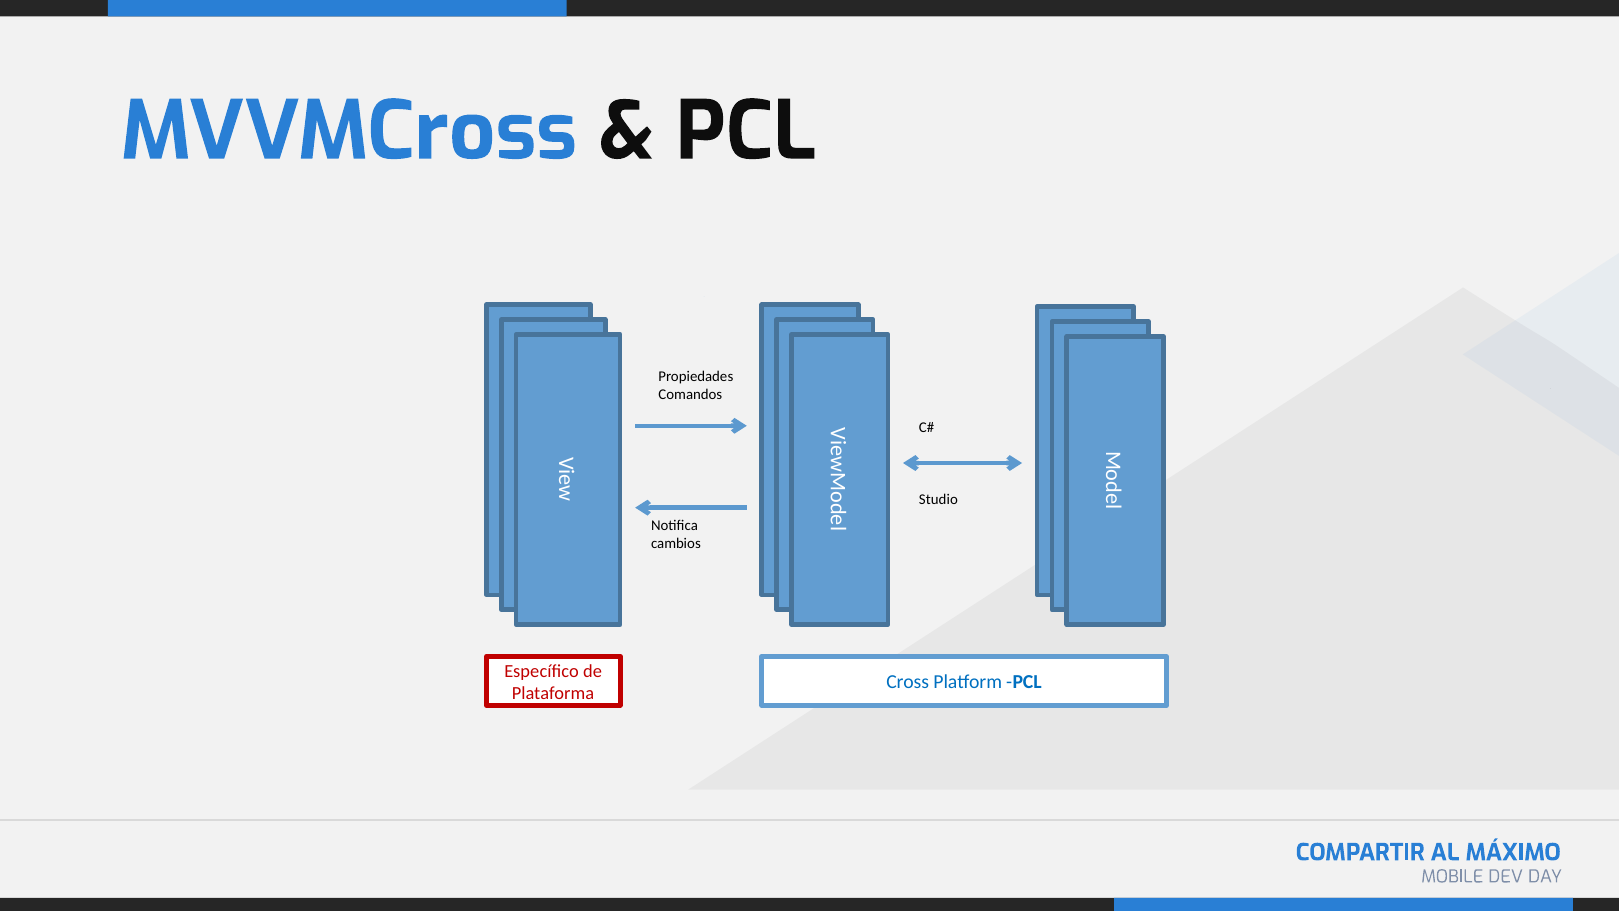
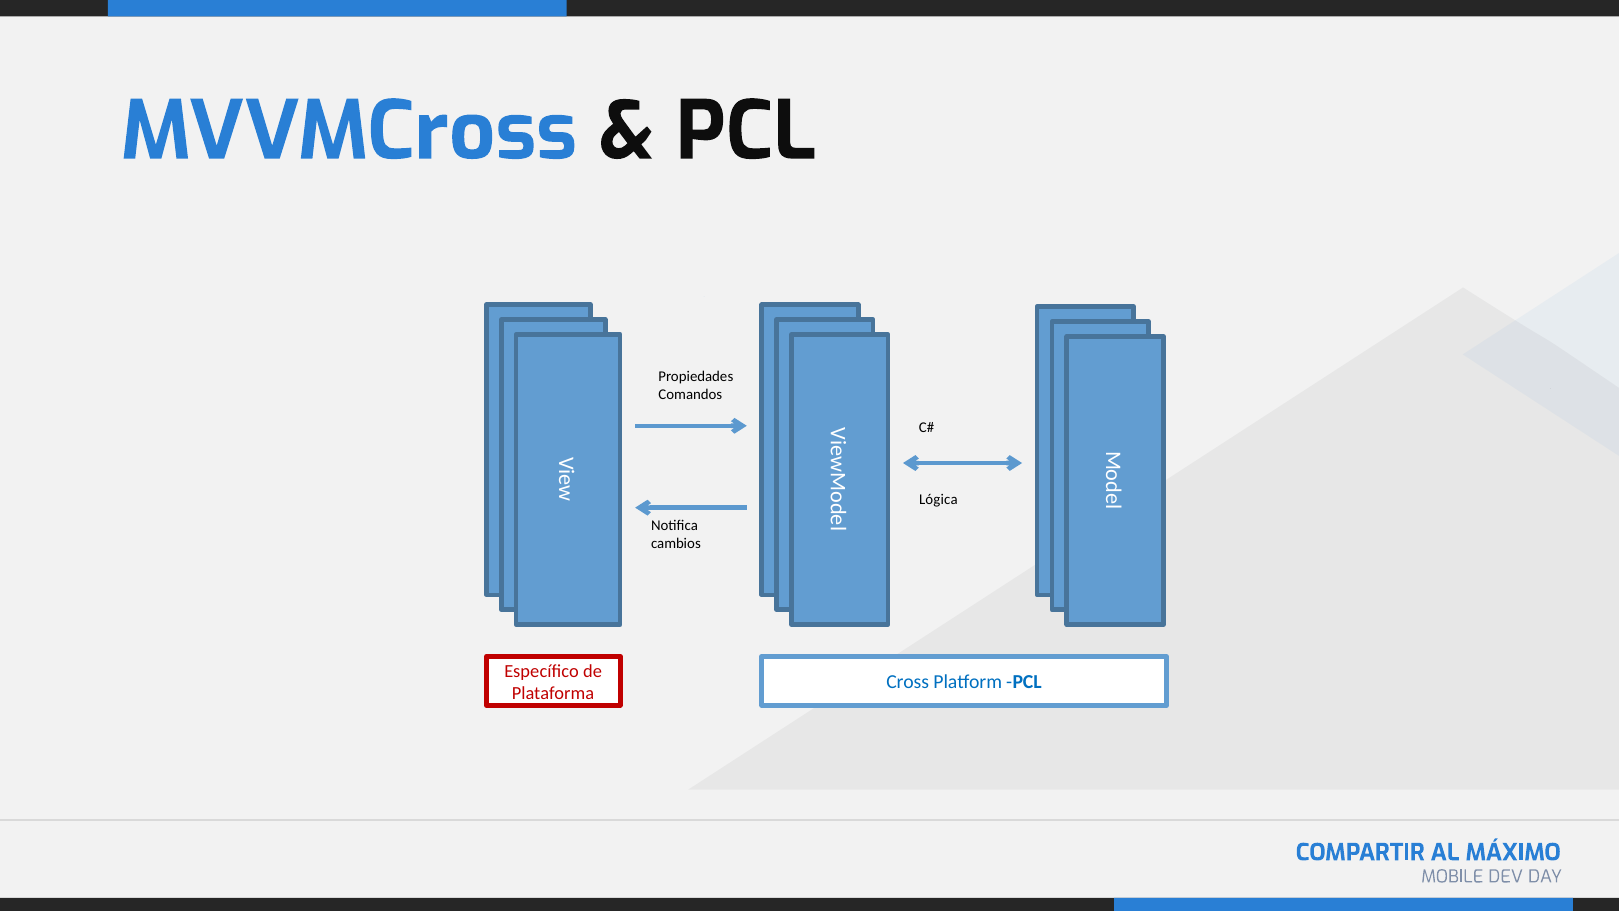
Studio: Studio -> Lógica (938, 499)
